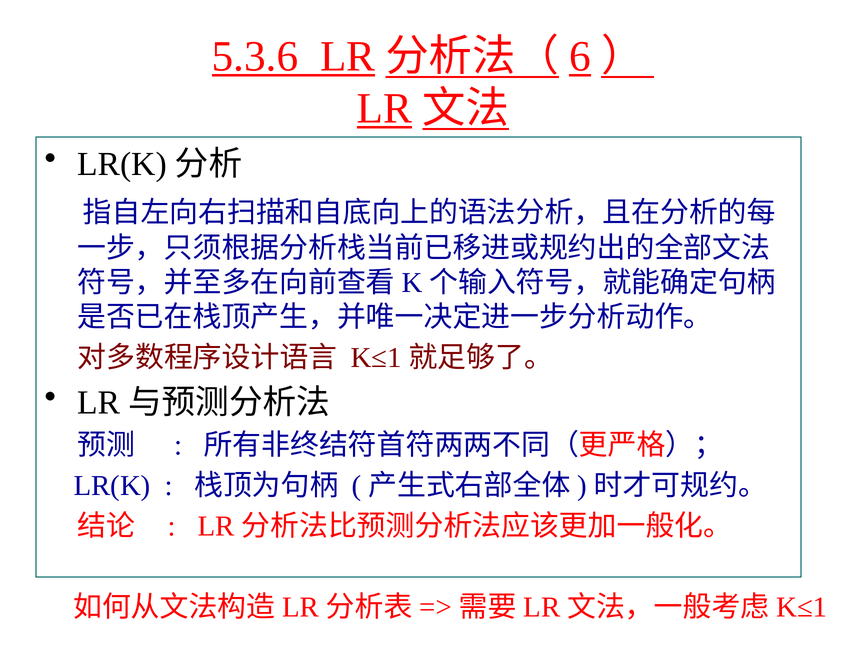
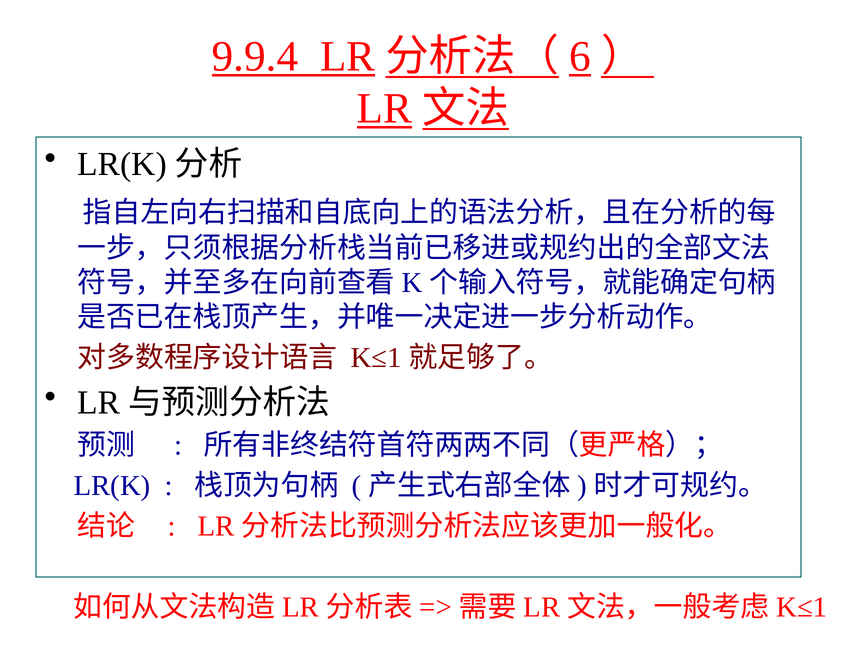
5.3.6: 5.3.6 -> 9.9.4 (255, 56)
